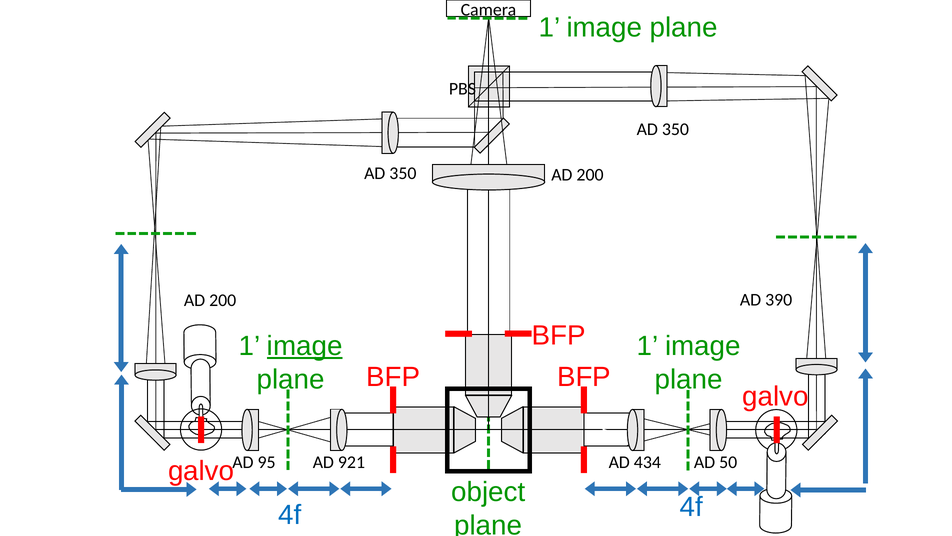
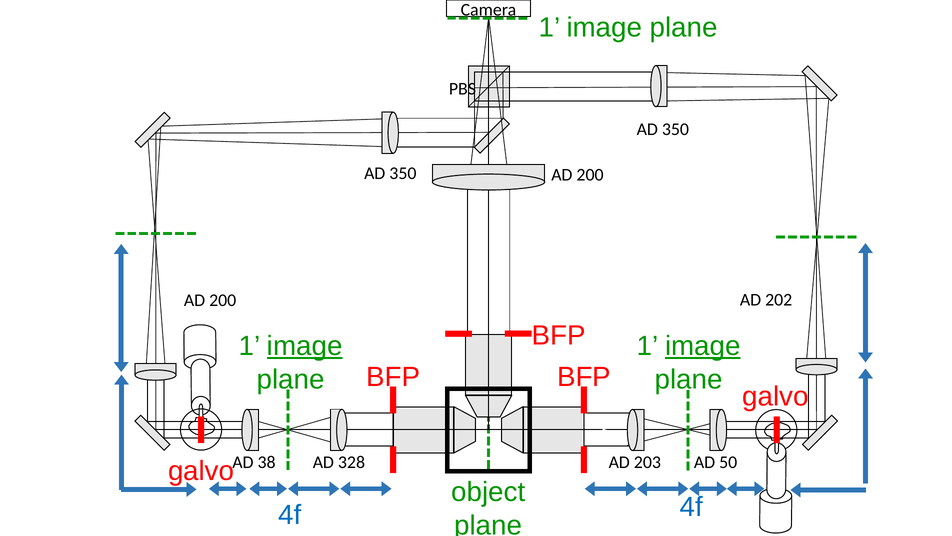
390: 390 -> 202 (779, 300)
image underline: none -> present (703, 346)
434: 434 -> 203 (647, 462)
95: 95 -> 38 (267, 462)
921: 921 -> 328 (352, 462)
